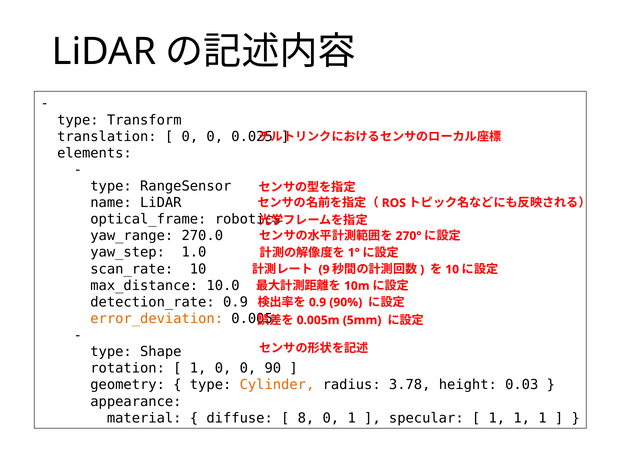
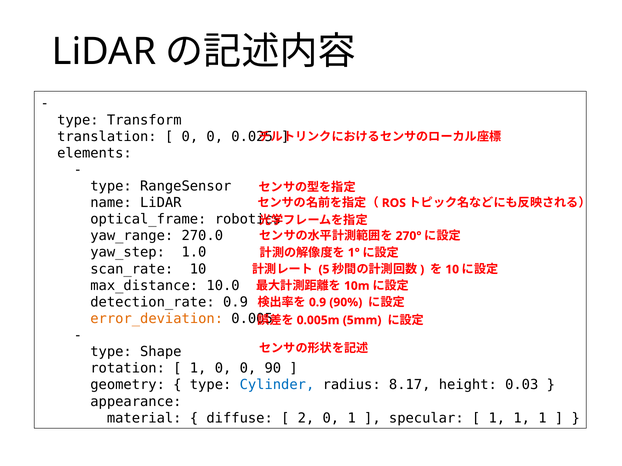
9: 9 -> 5 (324, 270)
Cylinder colour: orange -> blue (277, 385)
3.78: 3.78 -> 8.17 (410, 385)
8: 8 -> 2 (306, 418)
